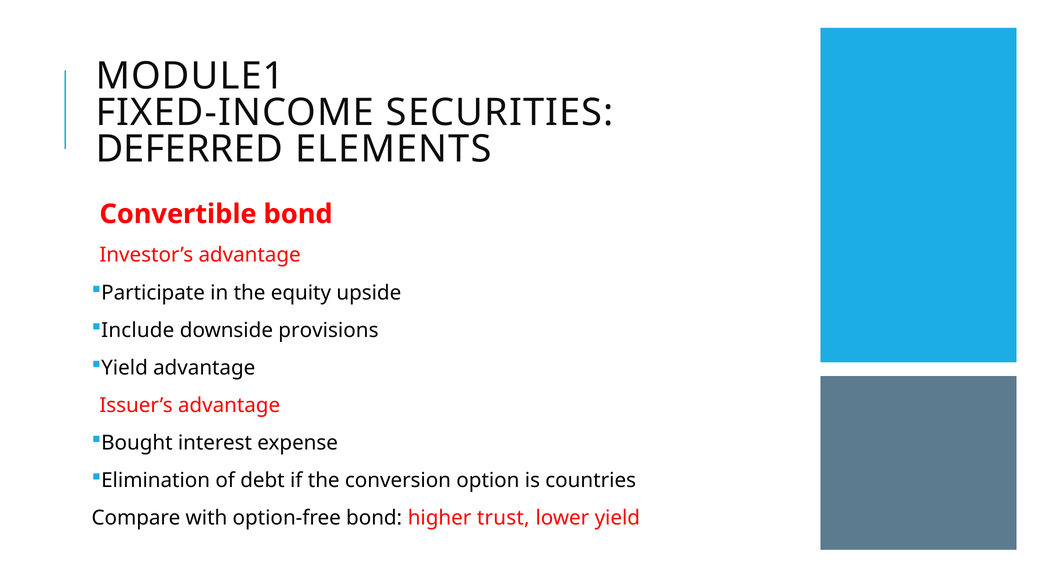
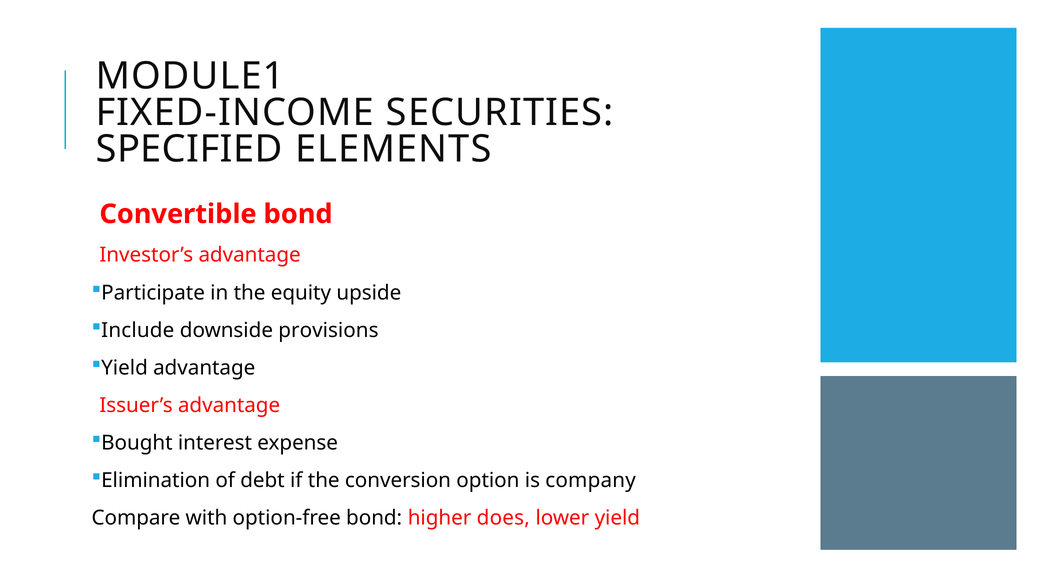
DEFERRED: DEFERRED -> SPECIFIED (189, 149)
countries: countries -> company (591, 481)
trust: trust -> does (503, 518)
